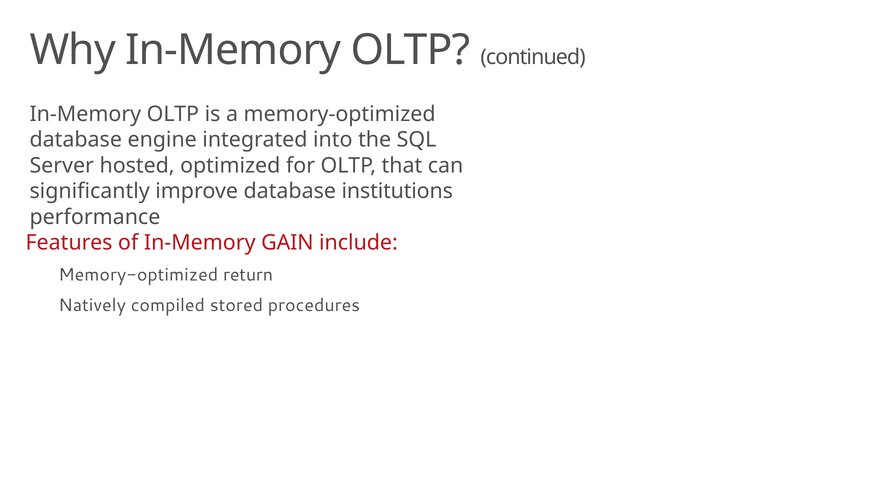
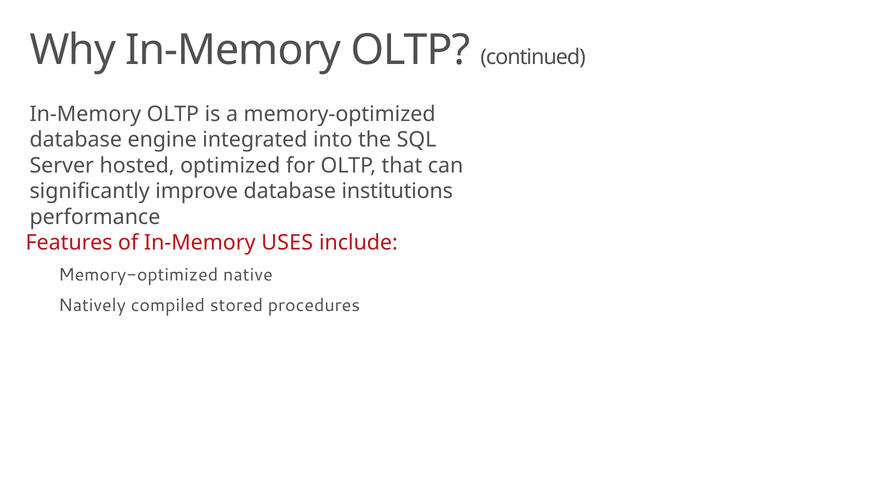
GAIN: GAIN -> USES (287, 242)
return: return -> native (248, 275)
